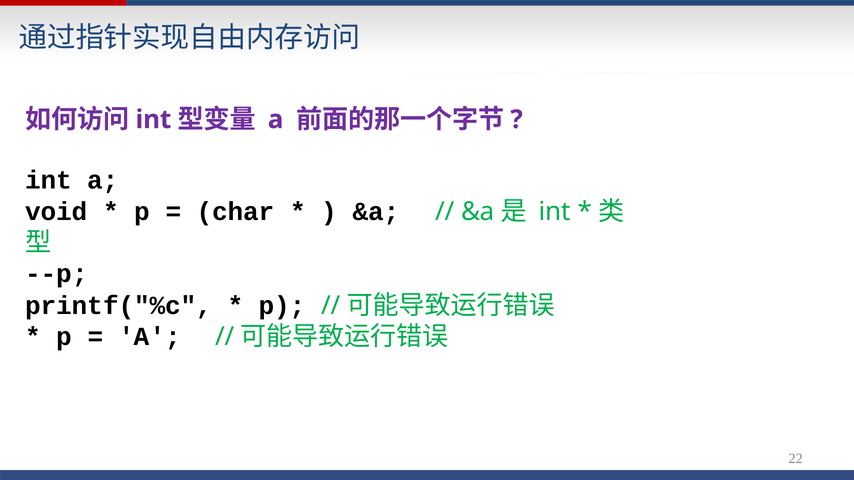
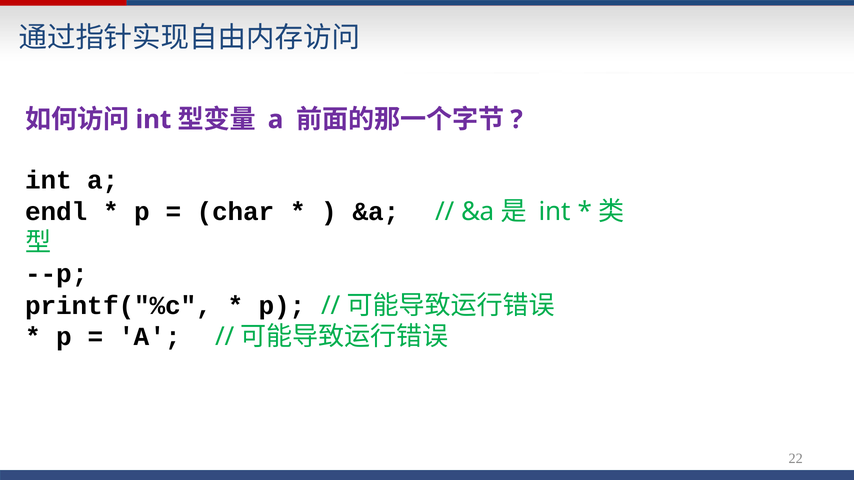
void: void -> endl (56, 212)
